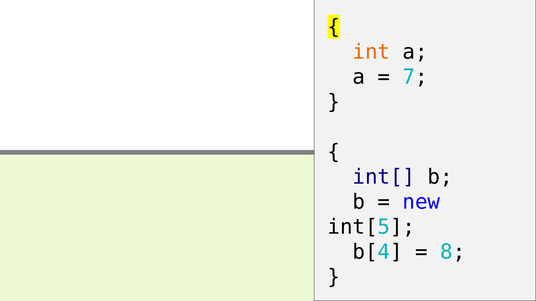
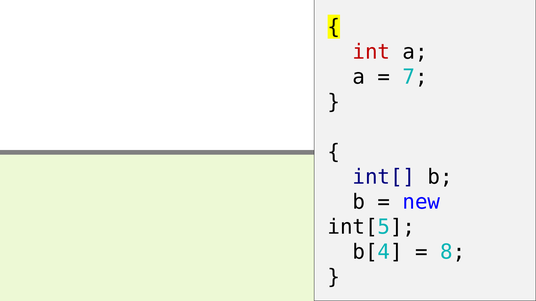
int colour: orange -> red (371, 52)
